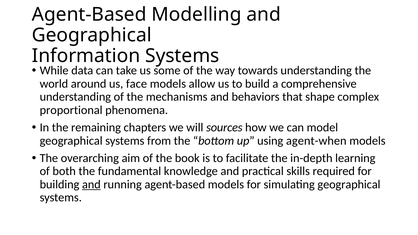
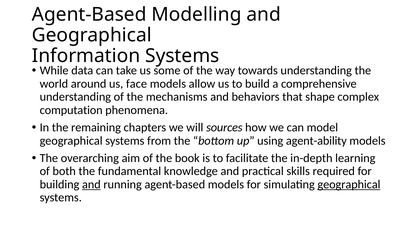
proportional: proportional -> computation (71, 110)
agent-when: agent-when -> agent-ability (316, 141)
geographical underline: none -> present (349, 185)
